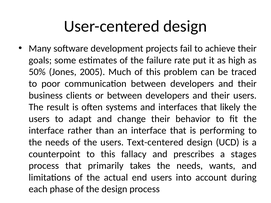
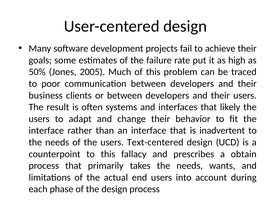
performing: performing -> inadvertent (222, 131)
stages: stages -> obtain (244, 154)
